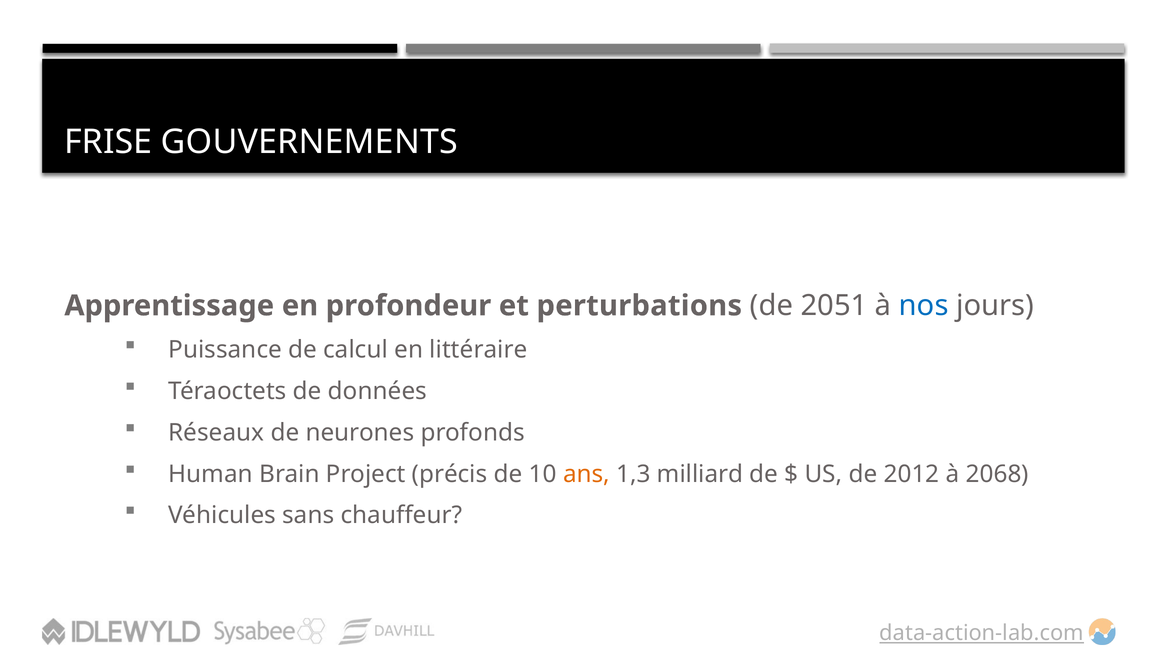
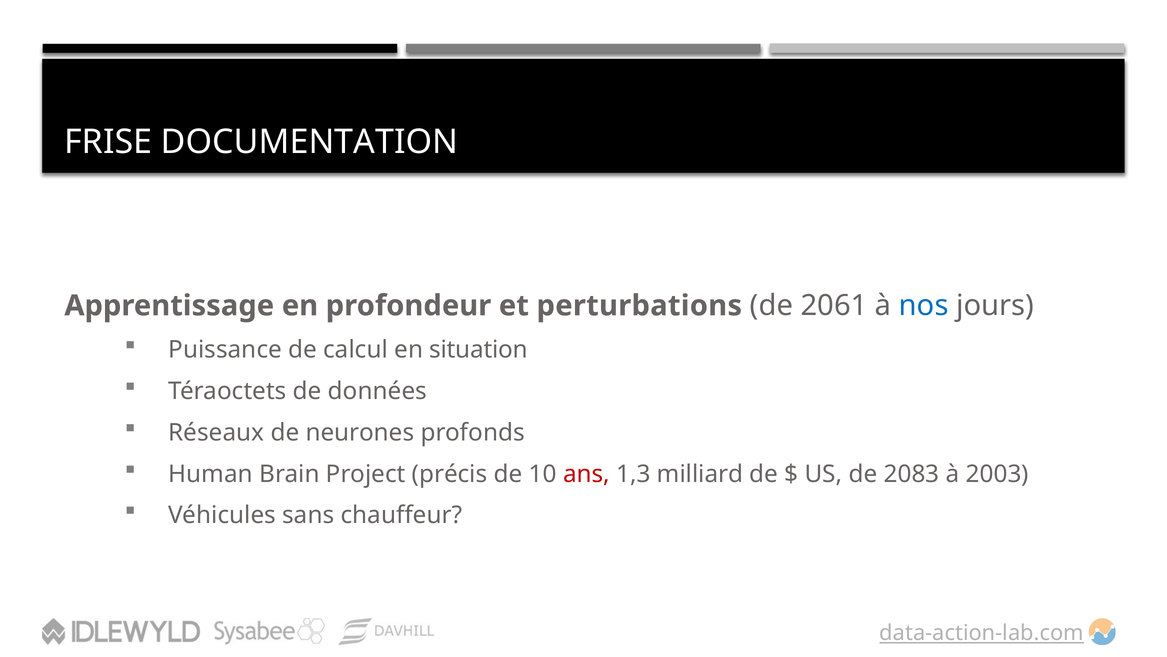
GOUVERNEMENTS: GOUVERNEMENTS -> DOCUMENTATION (310, 142)
2051: 2051 -> 2061 (834, 305)
littéraire: littéraire -> situation (479, 349)
ans colour: orange -> red (586, 474)
2012: 2012 -> 2083 (912, 474)
2068: 2068 -> 2003 (997, 474)
